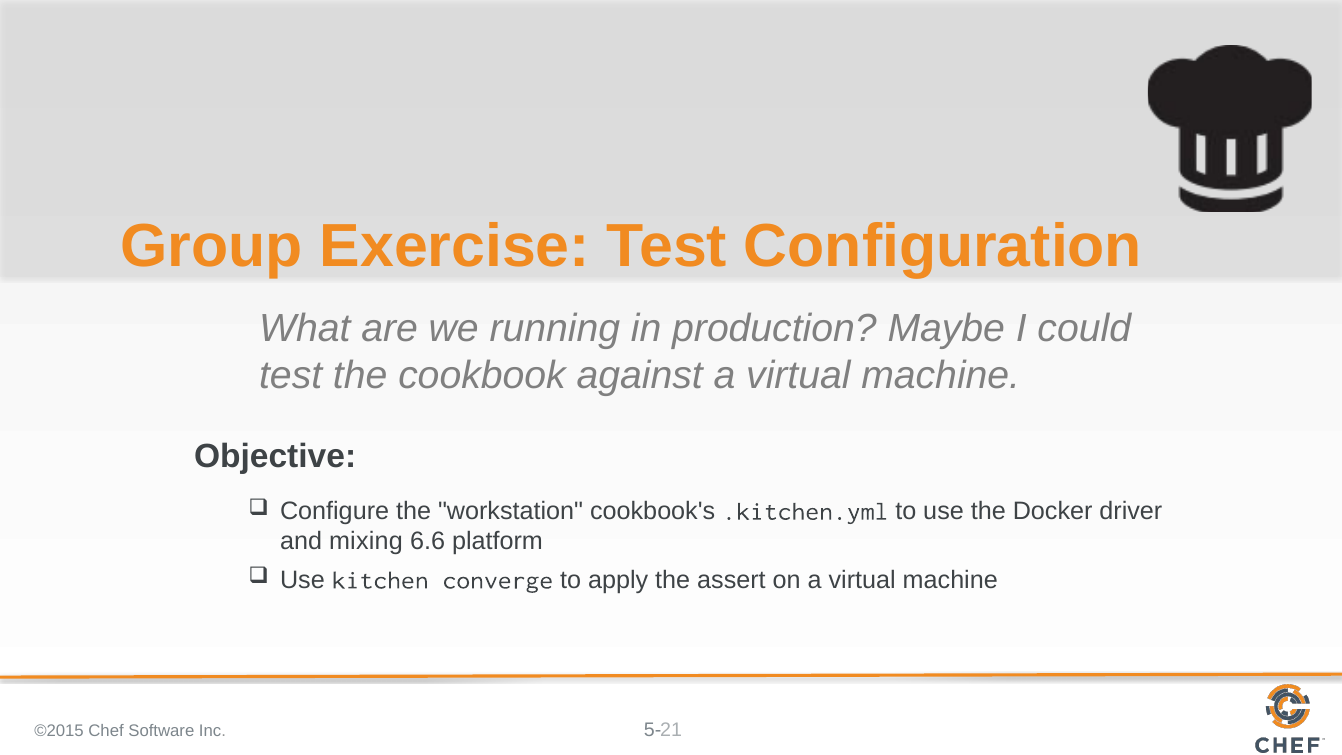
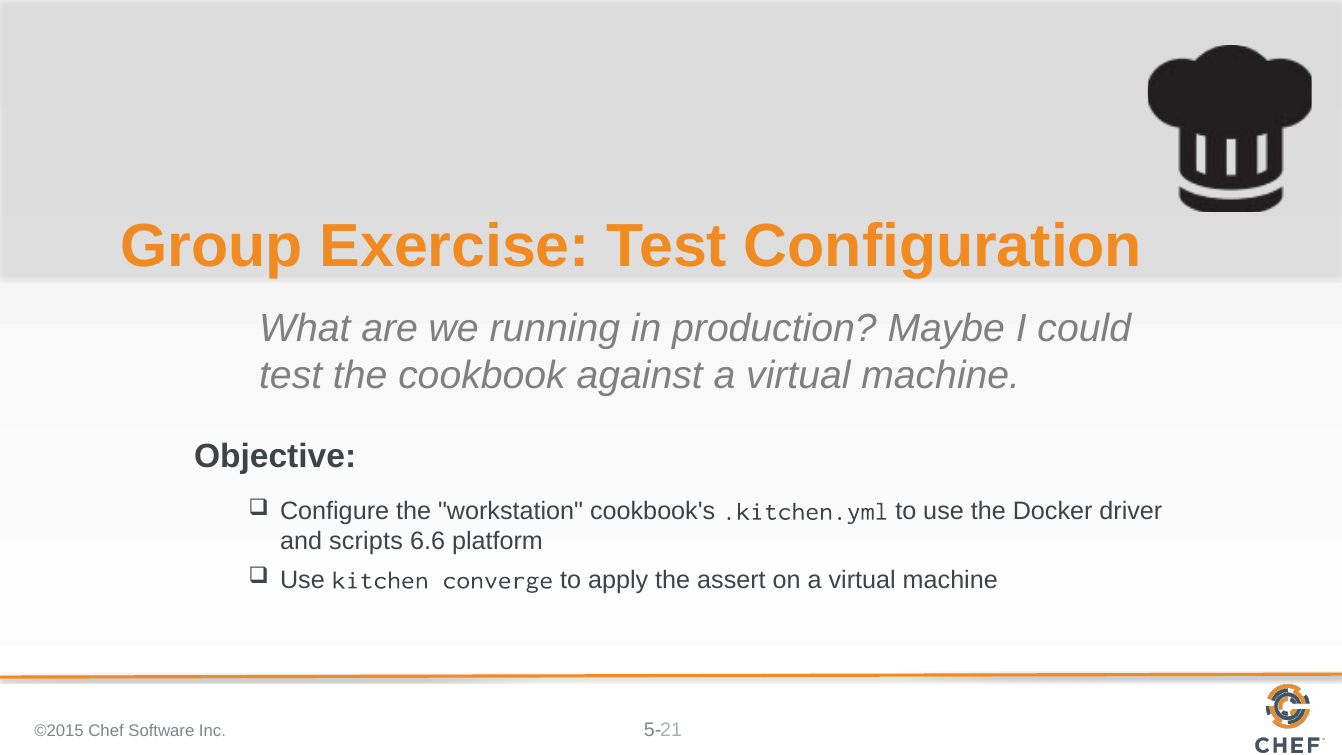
mixing: mixing -> scripts (366, 541)
